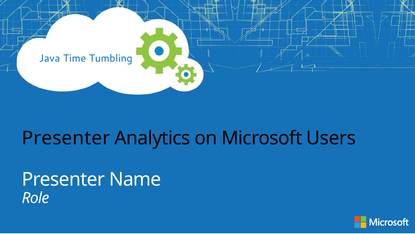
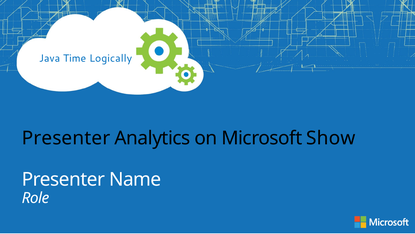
Tumbling: Tumbling -> Logically (111, 58)
Users: Users -> Show (331, 138)
